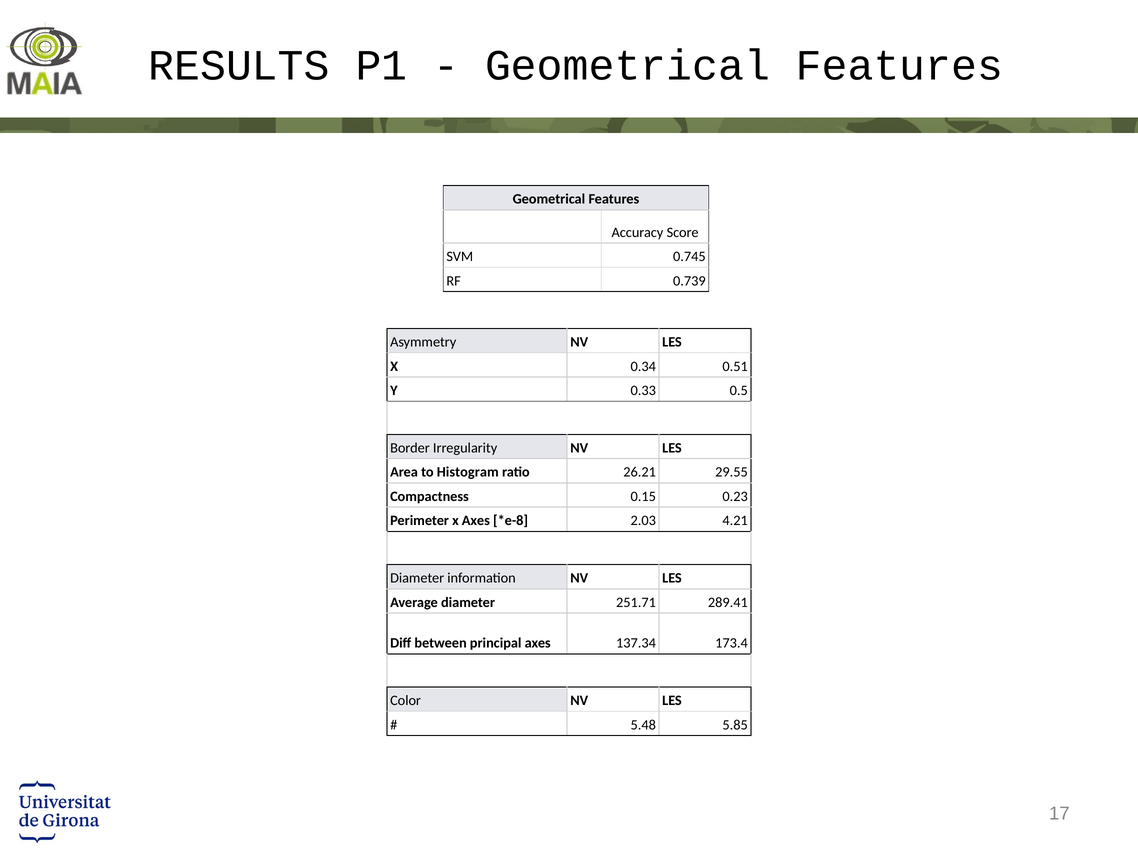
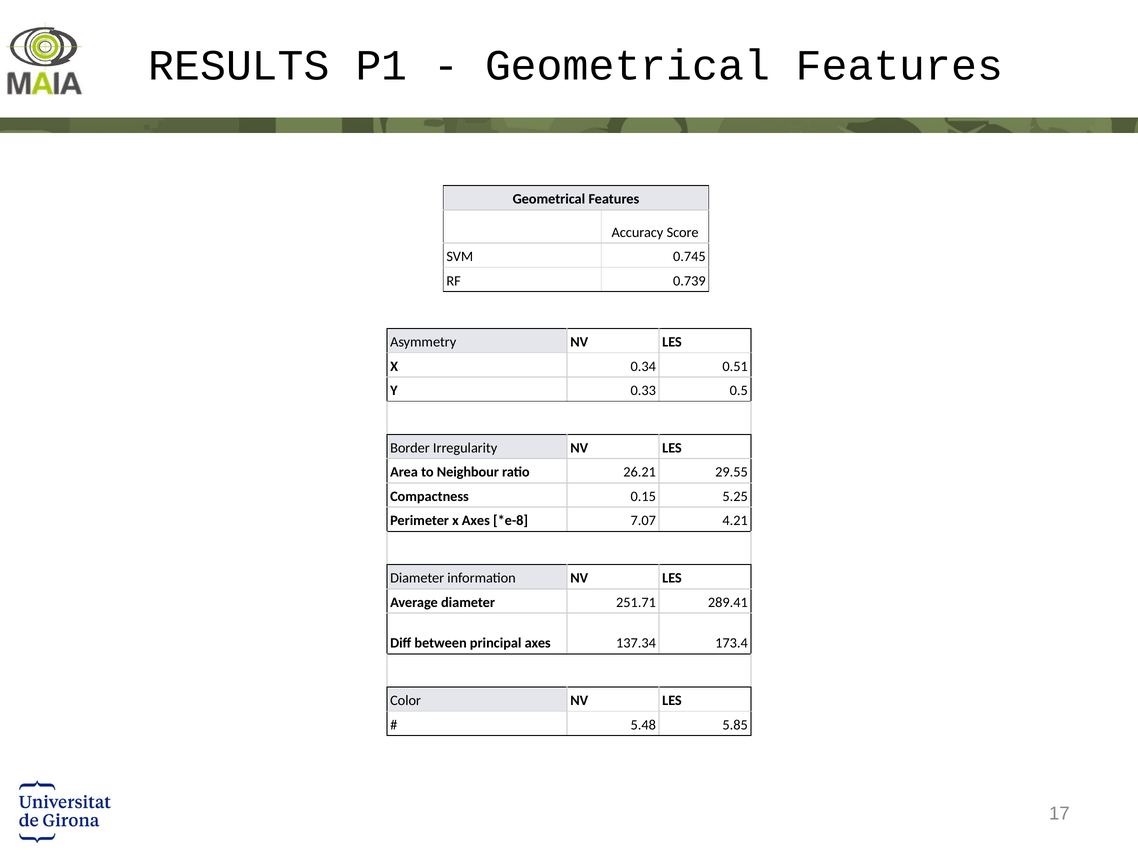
Histogram: Histogram -> Neighbour (468, 472)
0.23: 0.23 -> 5.25 (735, 497)
2.03: 2.03 -> 7.07 (643, 521)
